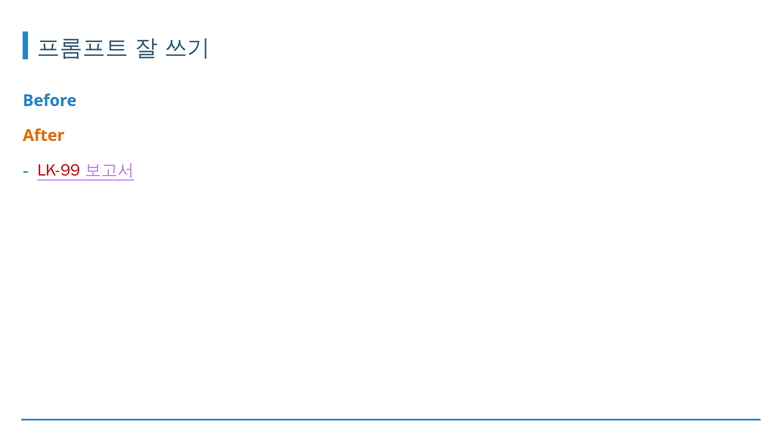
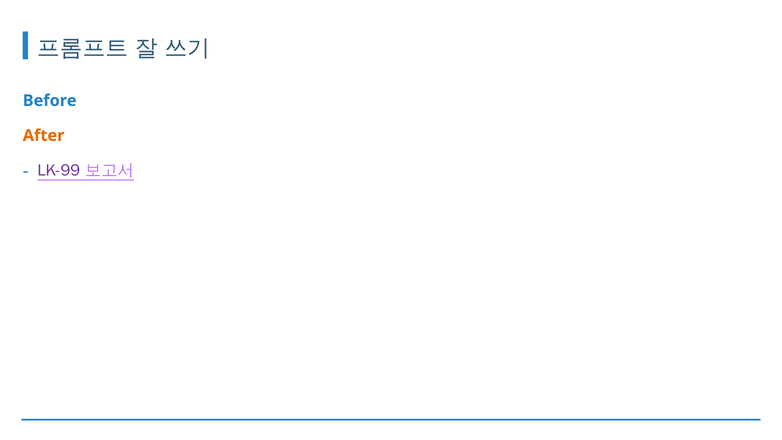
LK-99 colour: red -> purple (59, 171)
